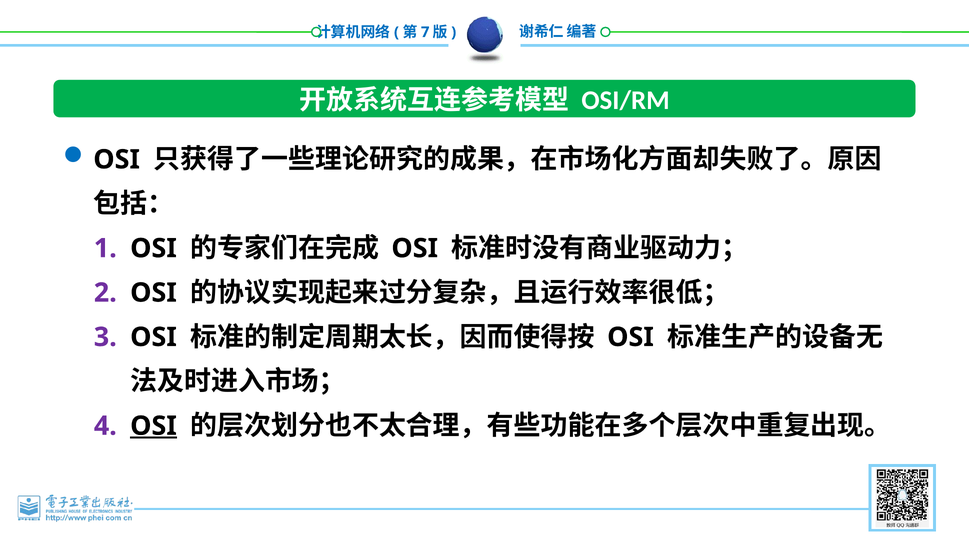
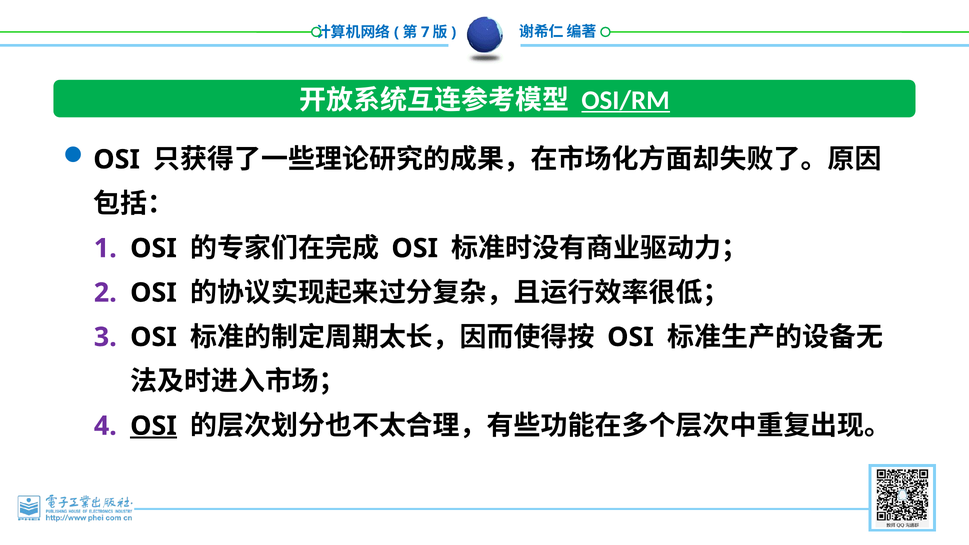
OSI/RM underline: none -> present (626, 100)
